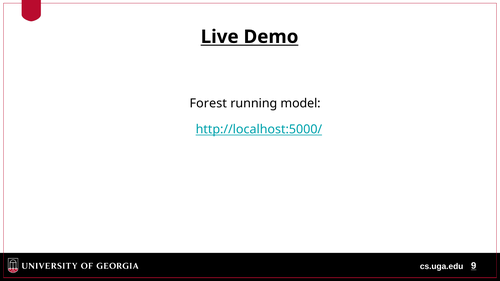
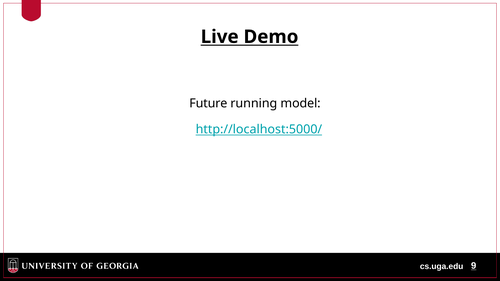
Forest: Forest -> Future (208, 104)
